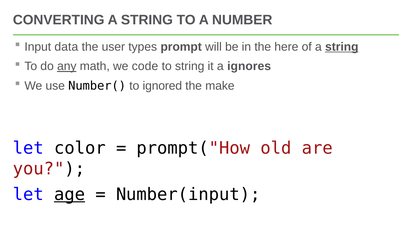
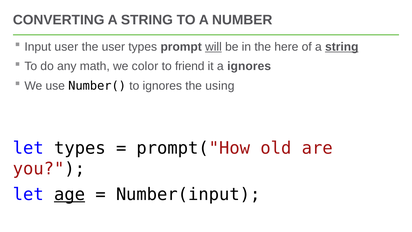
Input data: data -> user (66, 47)
will underline: none -> present (213, 47)
any underline: present -> none (67, 66)
code: code -> color (145, 66)
to string: string -> friend (190, 66)
to ignored: ignored -> ignores (162, 86)
make: make -> using (220, 86)
let color: color -> types (80, 148)
